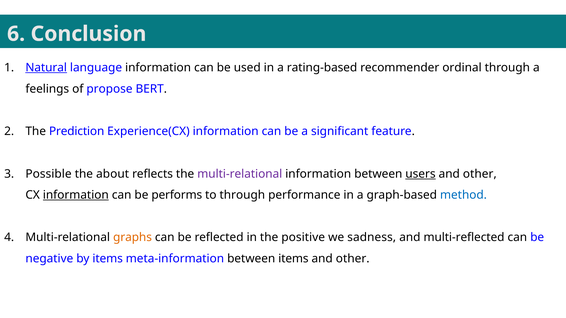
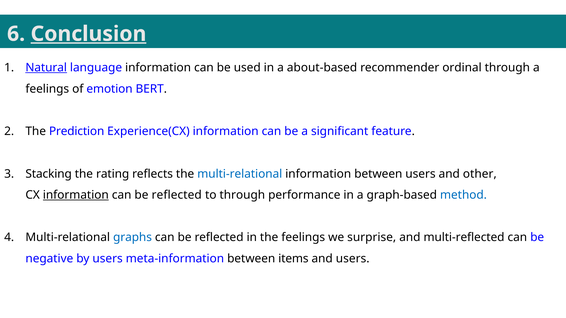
Conclusion underline: none -> present (88, 34)
rating-based: rating-based -> about-based (322, 68)
propose: propose -> emotion (110, 89)
Possible: Possible -> Stacking (49, 174)
about: about -> rating (113, 174)
multi-relational colour: purple -> blue (240, 174)
users underline: present -> none (421, 174)
performs: performs -> reflected (177, 195)
graphs colour: orange -> blue (133, 238)
the positive: positive -> feelings (303, 238)
sadness: sadness -> surprise (372, 238)
by items: items -> users (108, 259)
other: other -> users (353, 259)
